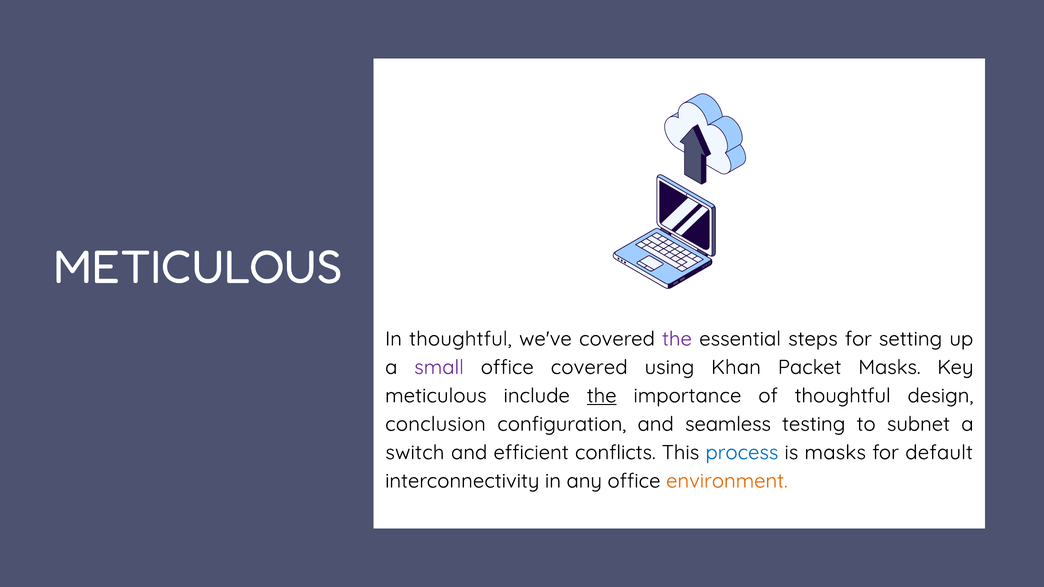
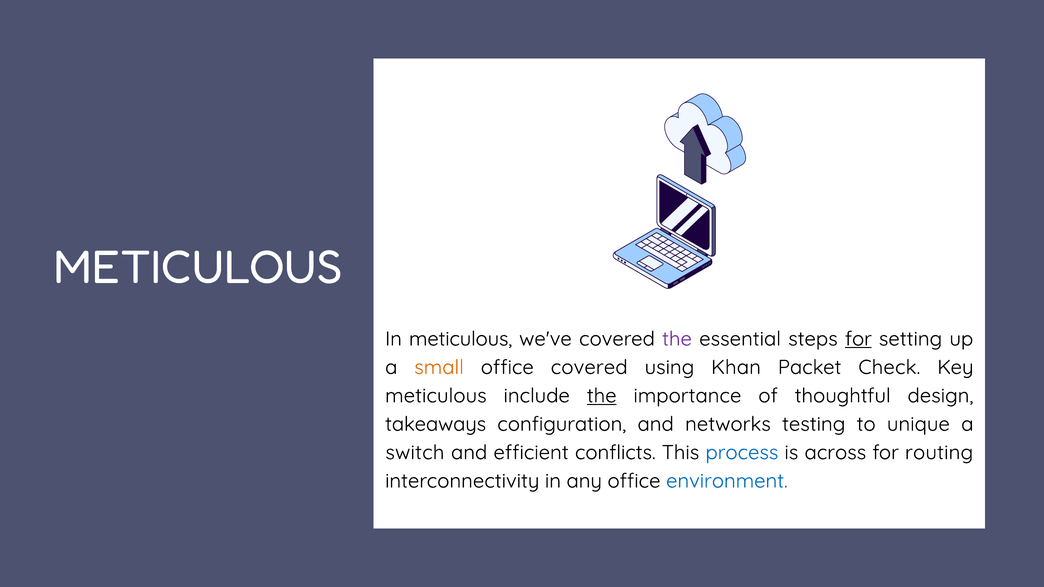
In thoughtful: thoughtful -> meticulous (461, 339)
for underline: none -> present (858, 339)
small colour: purple -> orange (439, 367)
Packet Masks: Masks -> Check (889, 367)
conclusion: conclusion -> takeaways (436, 424)
seamless: seamless -> networks (728, 424)
subnet: subnet -> unique (918, 424)
is masks: masks -> across (835, 453)
default: default -> routing (939, 453)
environment colour: orange -> blue (727, 481)
